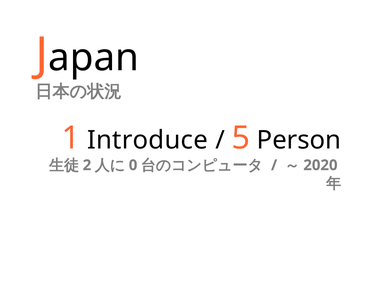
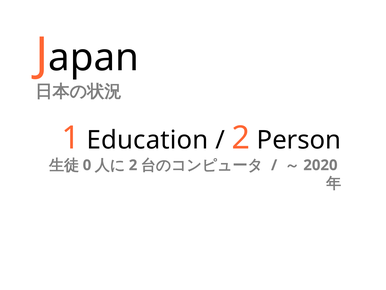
Introduce: Introduce -> Education (148, 140)
5: 5 -> 2 (241, 138)
2: 2 -> 0 (87, 165)
0: 0 -> 2 (133, 165)
